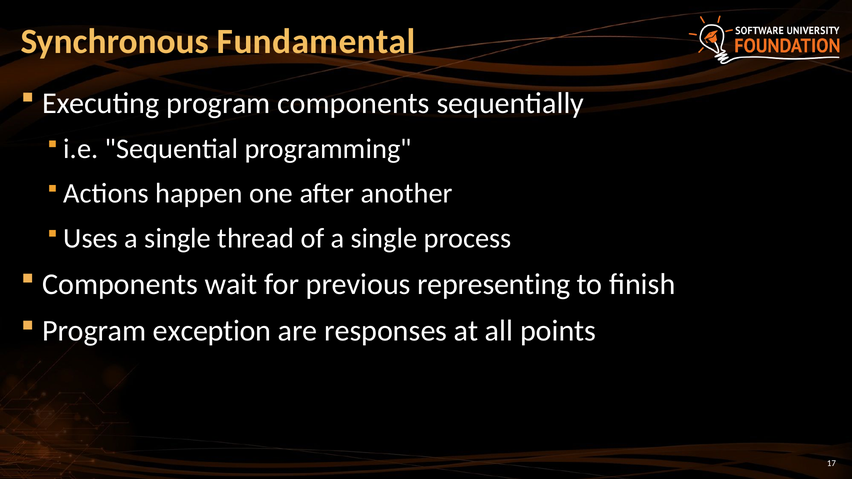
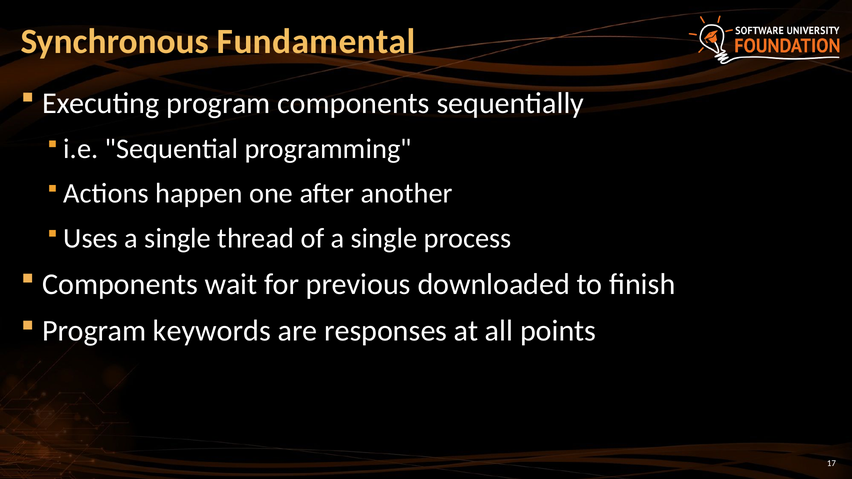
representing: representing -> downloaded (494, 284)
exception: exception -> keywords (212, 331)
